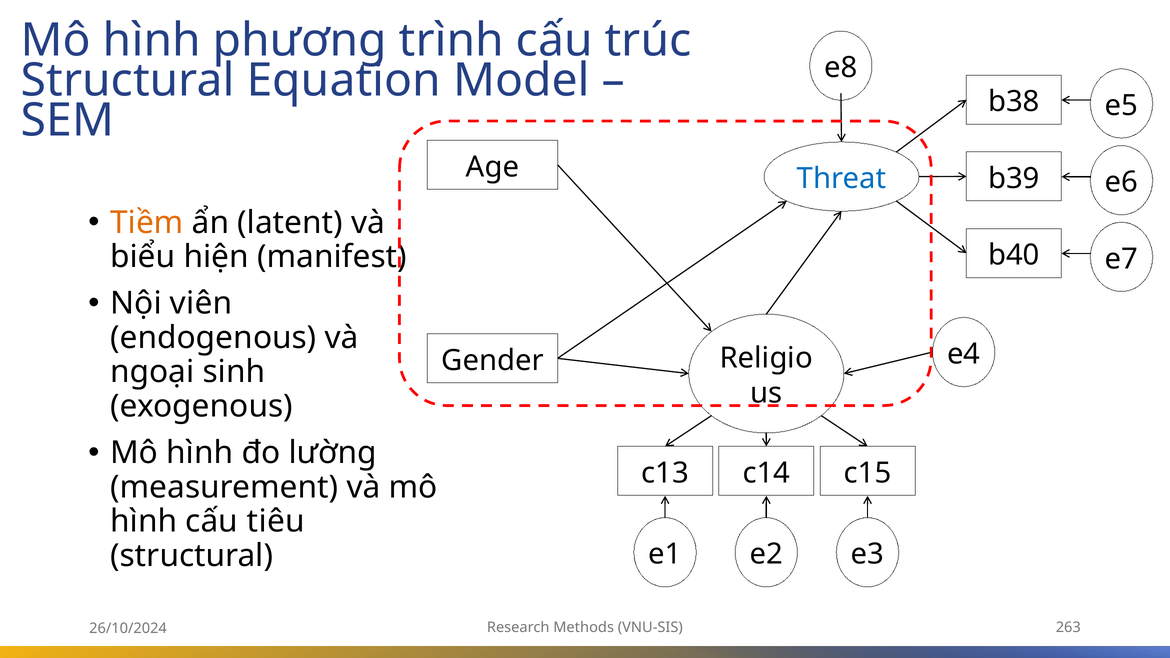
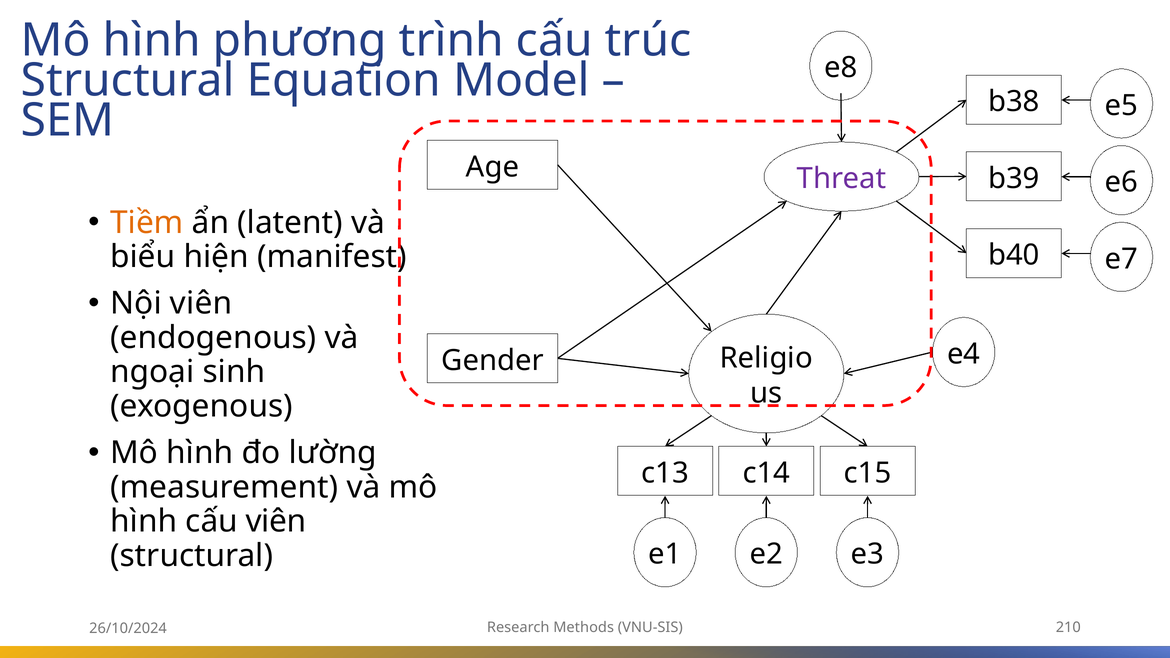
Threat colour: blue -> purple (842, 179)
cấu tiêu: tiêu -> viên (276, 521)
263: 263 -> 210 (1068, 627)
